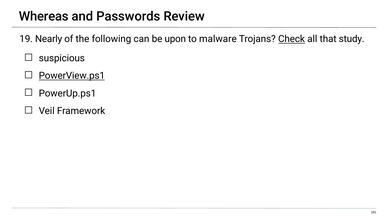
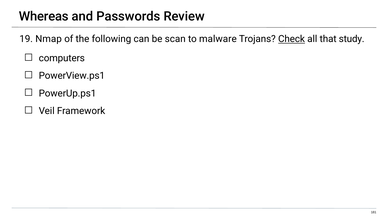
Nearly: Nearly -> Nmap (49, 39)
upon: upon -> scan (175, 39)
suspicious: suspicious -> computers (62, 58)
PowerView.ps1 underline: present -> none (72, 76)
